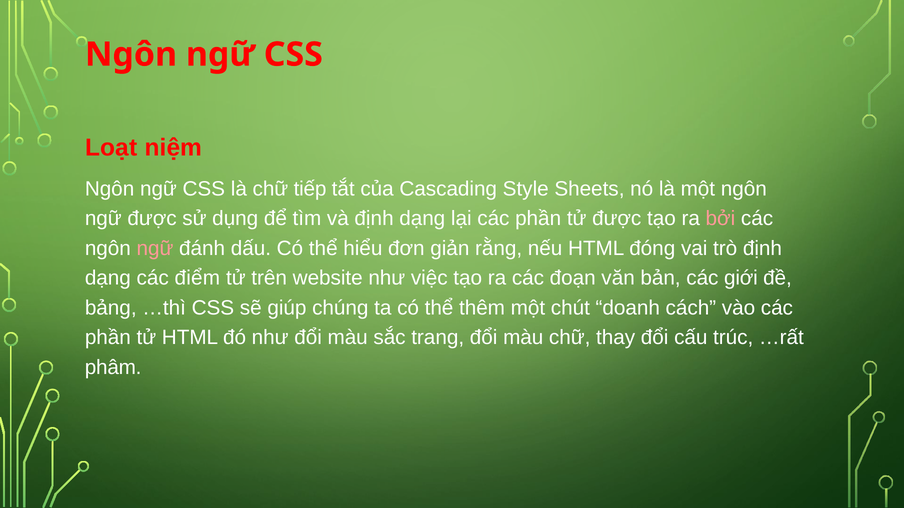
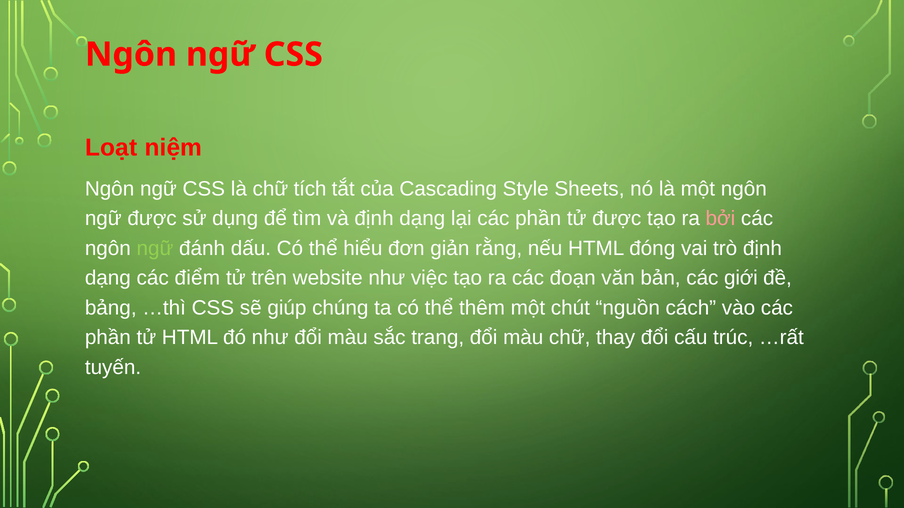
tiếp: tiếp -> tích (310, 189)
ngữ colour: pink -> light green (155, 249)
doanh: doanh -> nguồn (628, 308)
phâm: phâm -> tuyến (113, 368)
